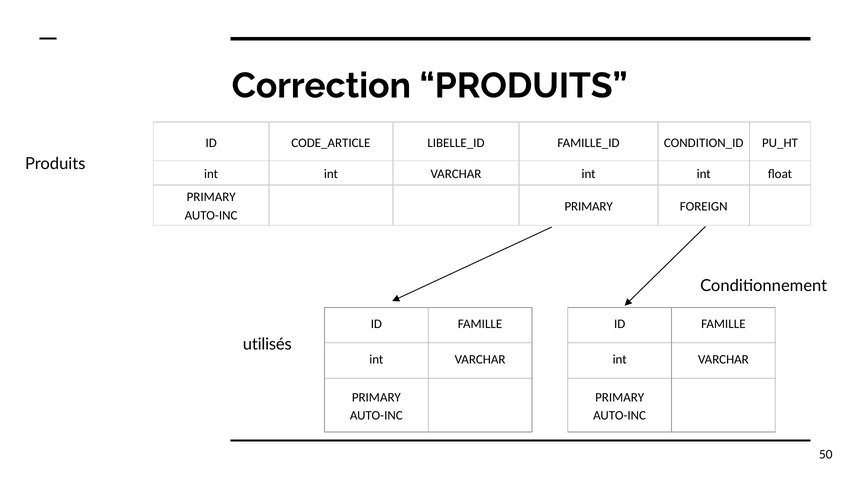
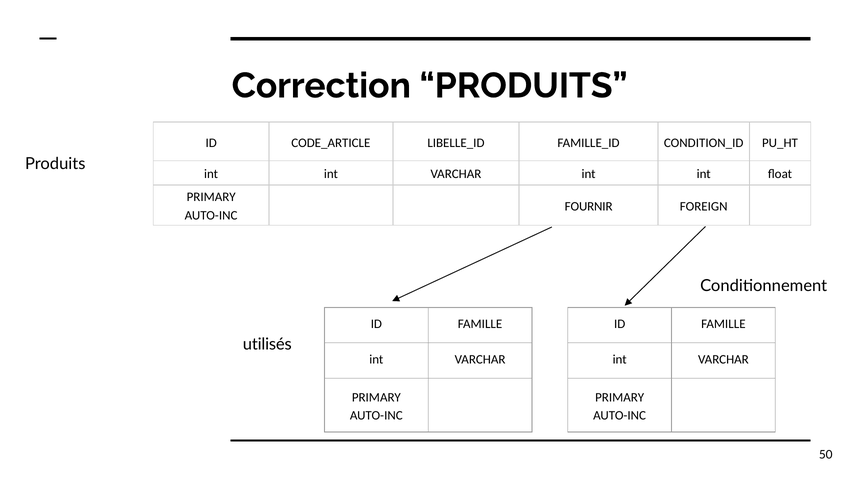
PRIMARY: PRIMARY -> FOURNIR (589, 206)
